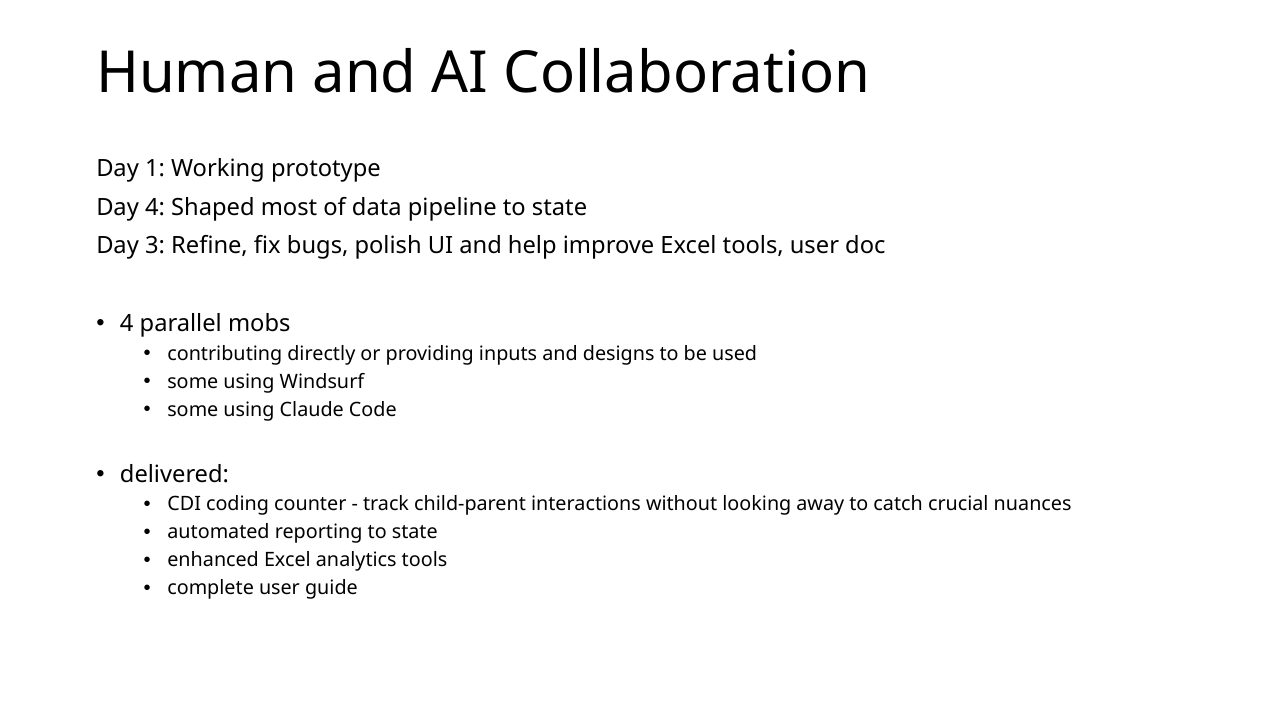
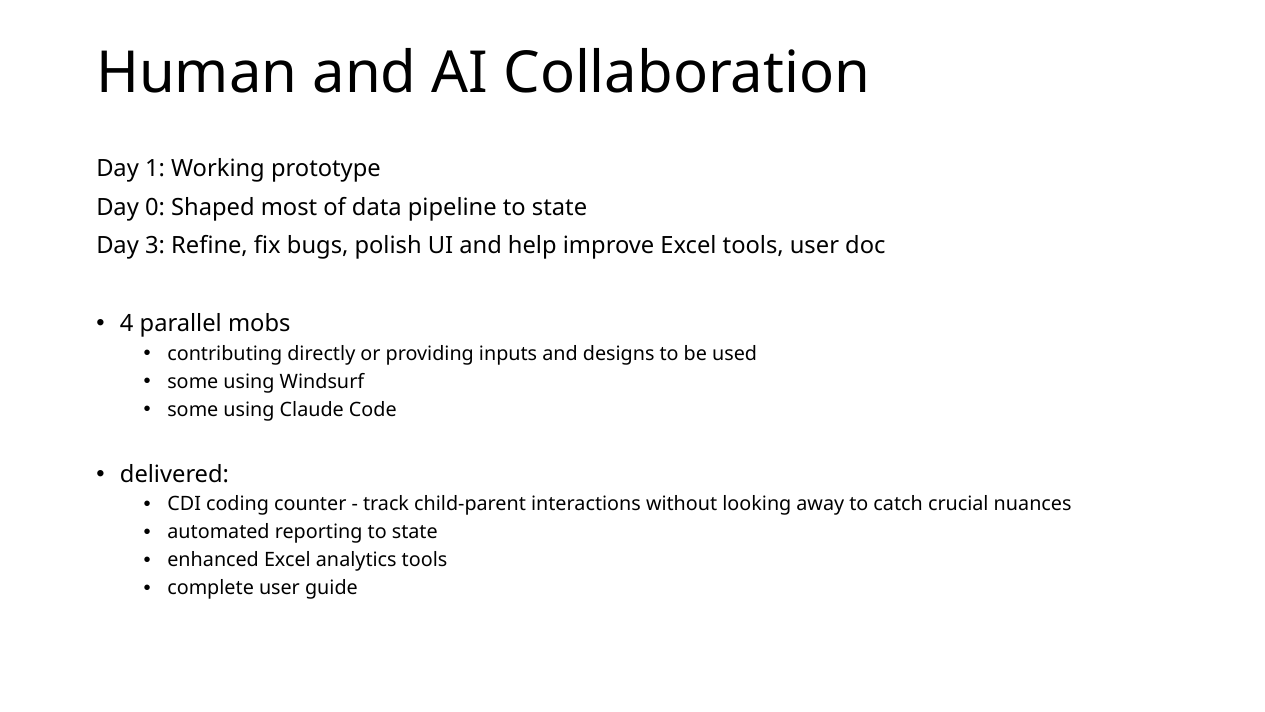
Day 4: 4 -> 0 (155, 207)
